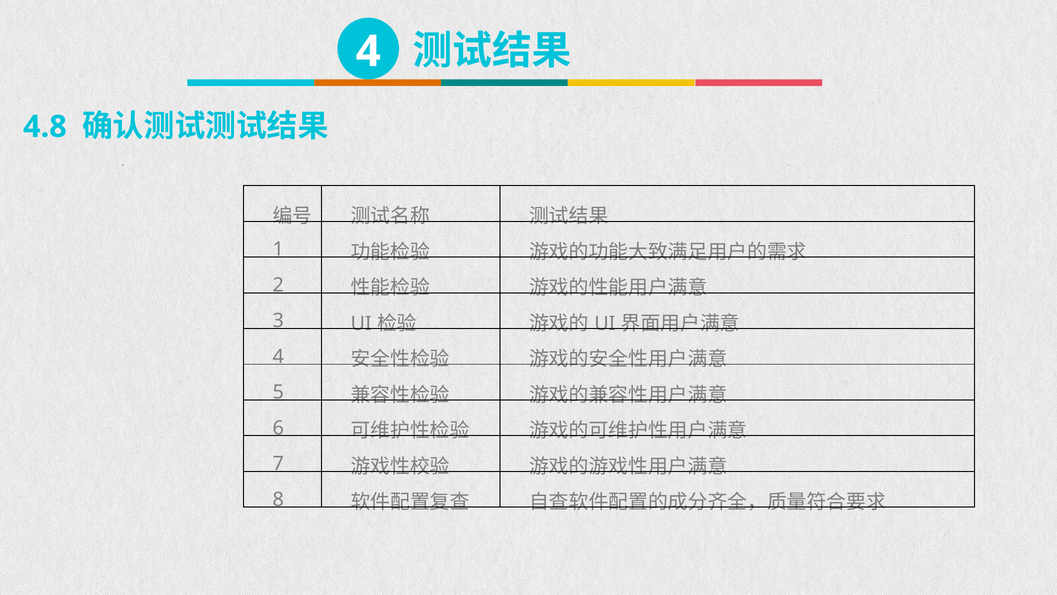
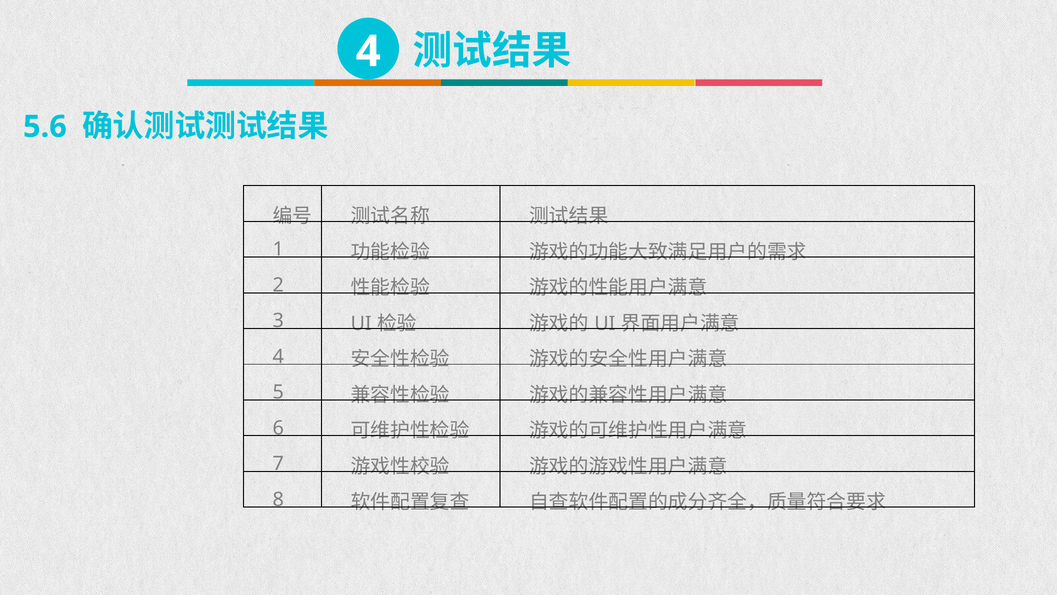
4.8: 4.8 -> 5.6 (45, 127)
